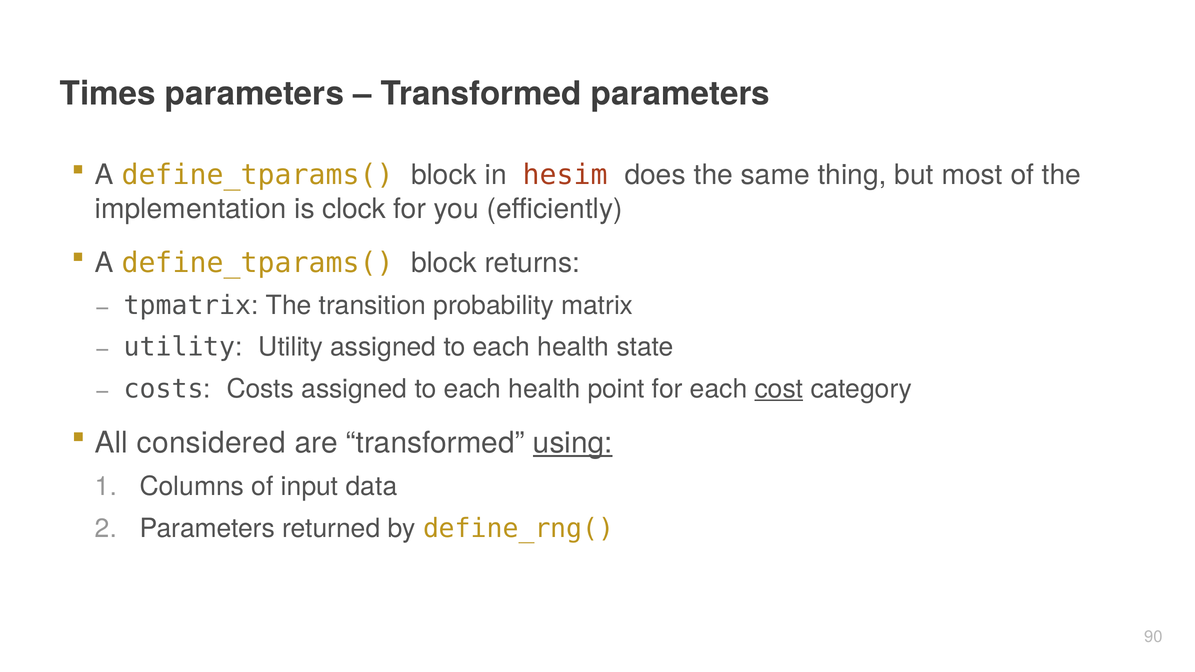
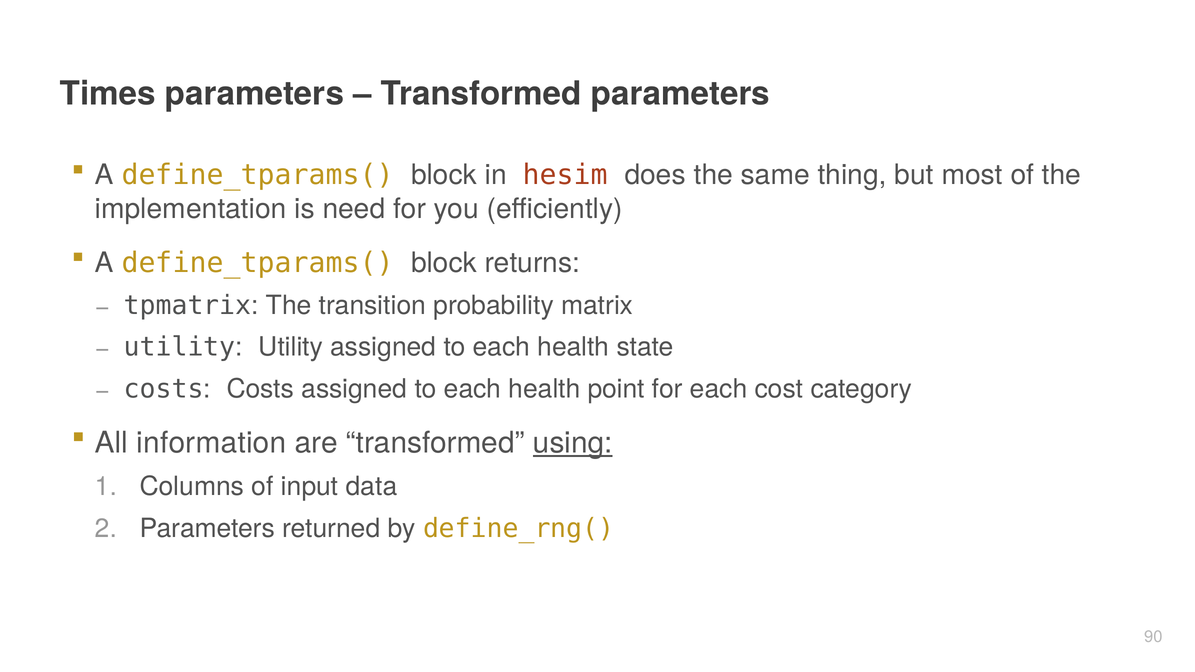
clock: clock -> need (354, 209)
cost underline: present -> none (779, 389)
considered: considered -> information (211, 443)
